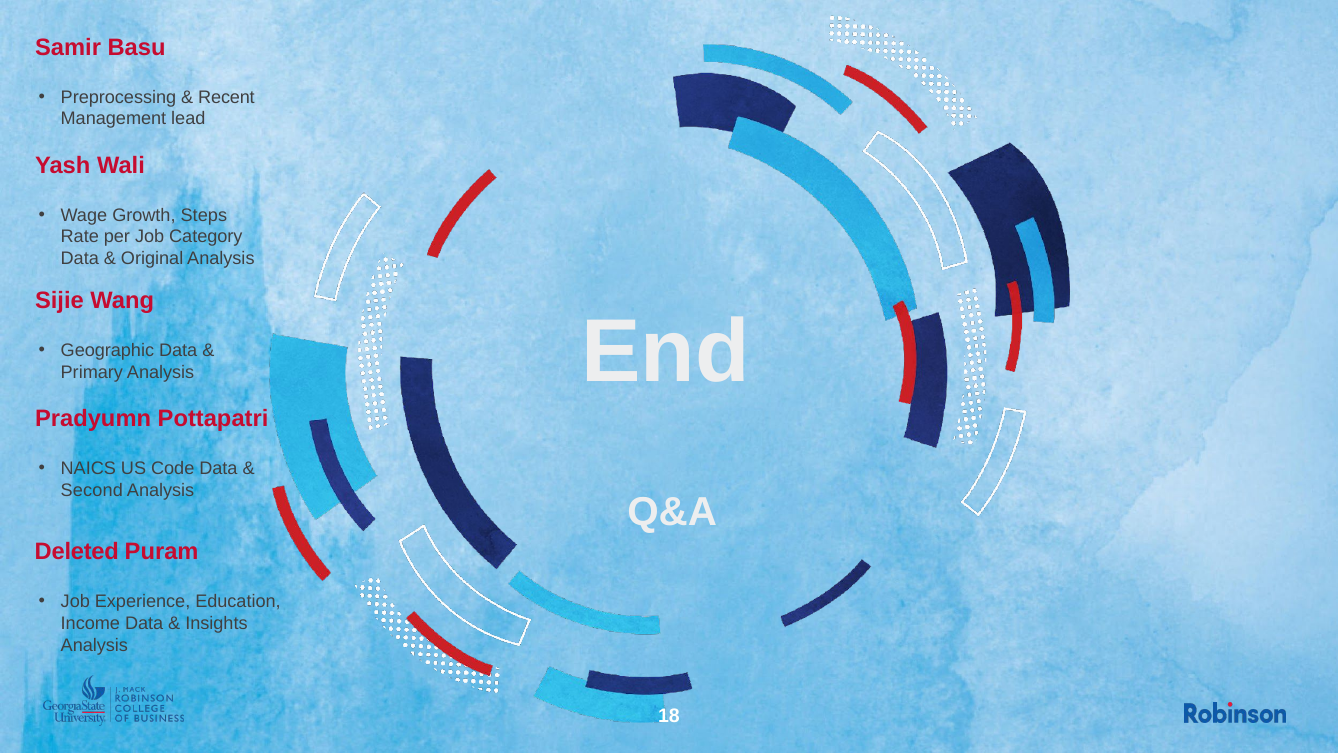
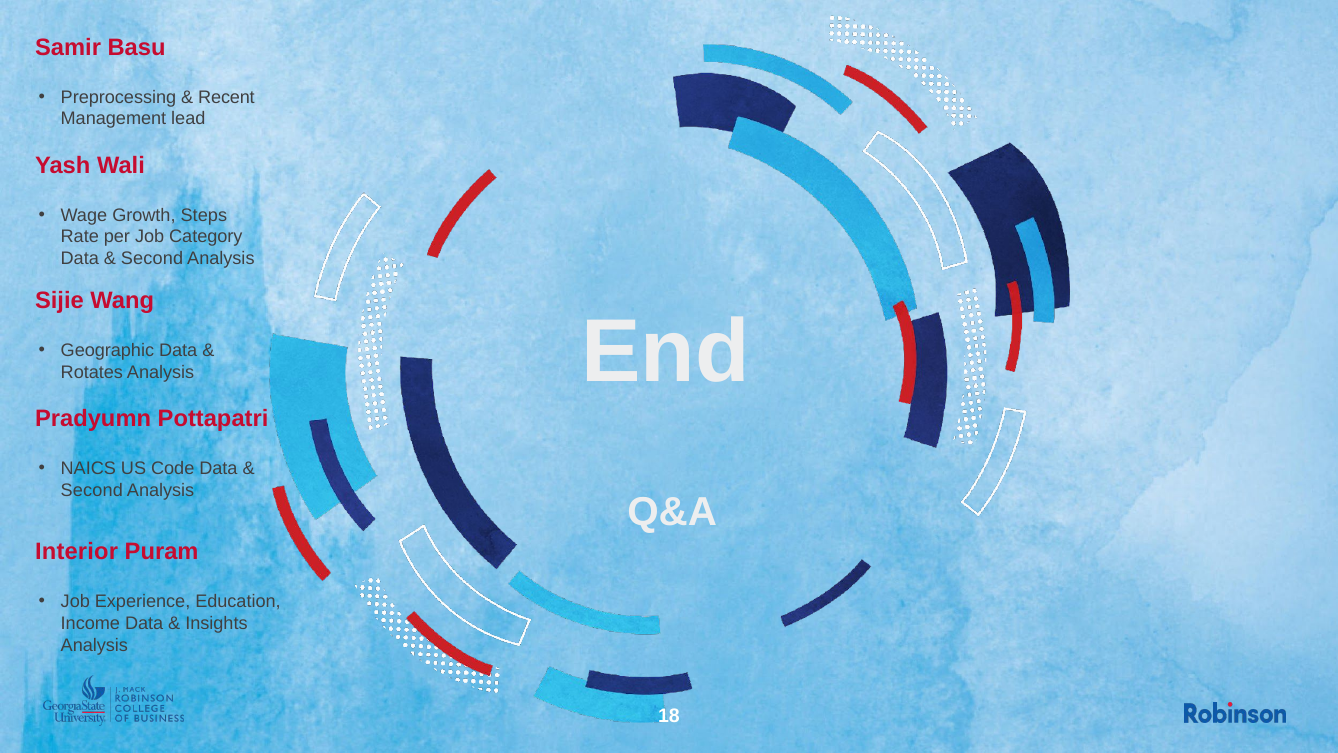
Original: Original -> Second (152, 259)
Primary: Primary -> Rotates (92, 372)
Deleted: Deleted -> Interior (77, 552)
